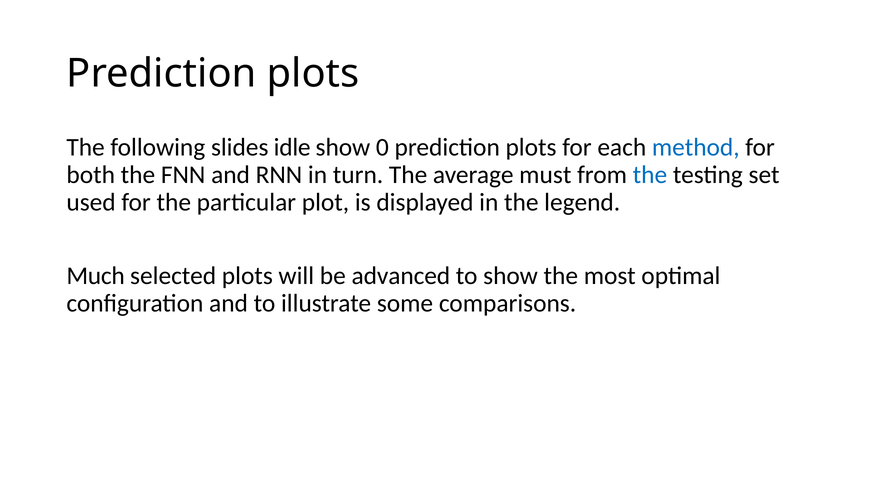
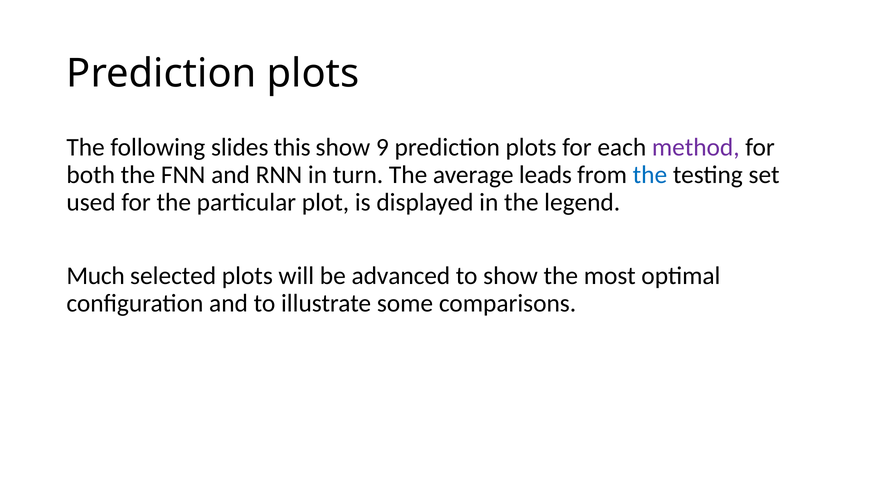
idle: idle -> this (292, 147)
0: 0 -> 9 (382, 147)
method colour: blue -> purple (696, 147)
must: must -> leads (545, 175)
